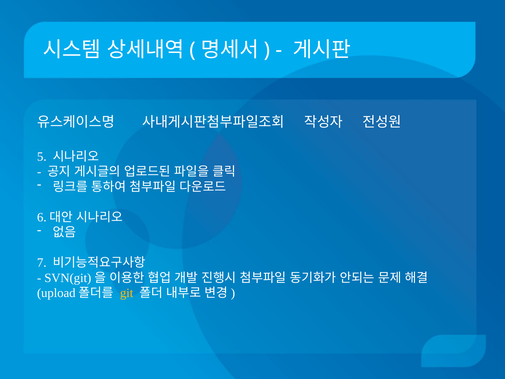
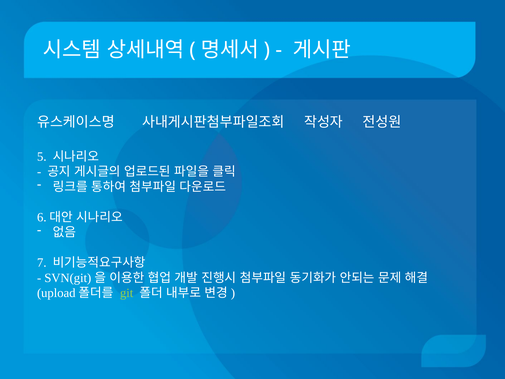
git colour: yellow -> light green (127, 293)
